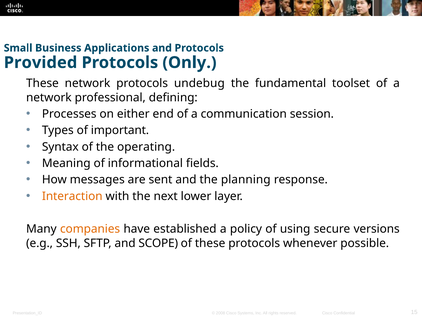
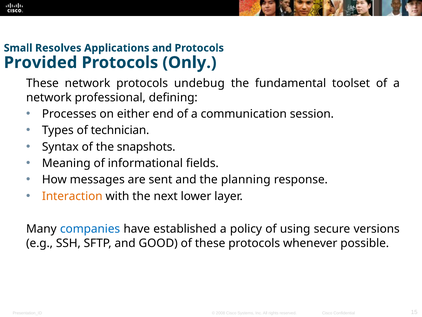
Business: Business -> Resolves (58, 48)
important: important -> technician (120, 130)
operating: operating -> snapshots (146, 147)
companies colour: orange -> blue (90, 229)
SCOPE: SCOPE -> GOOD (158, 243)
